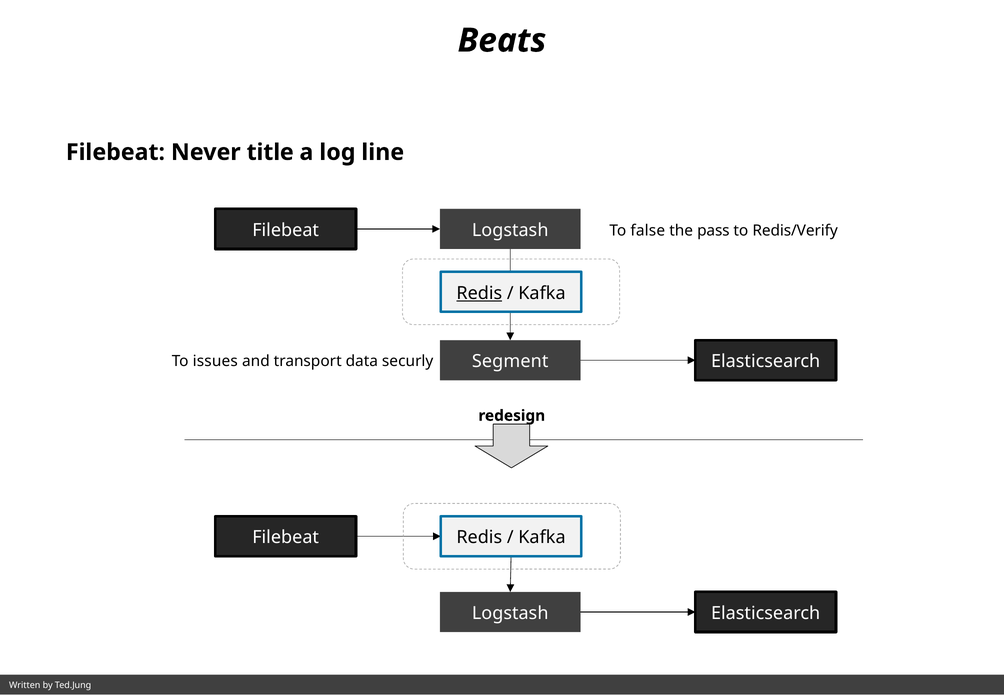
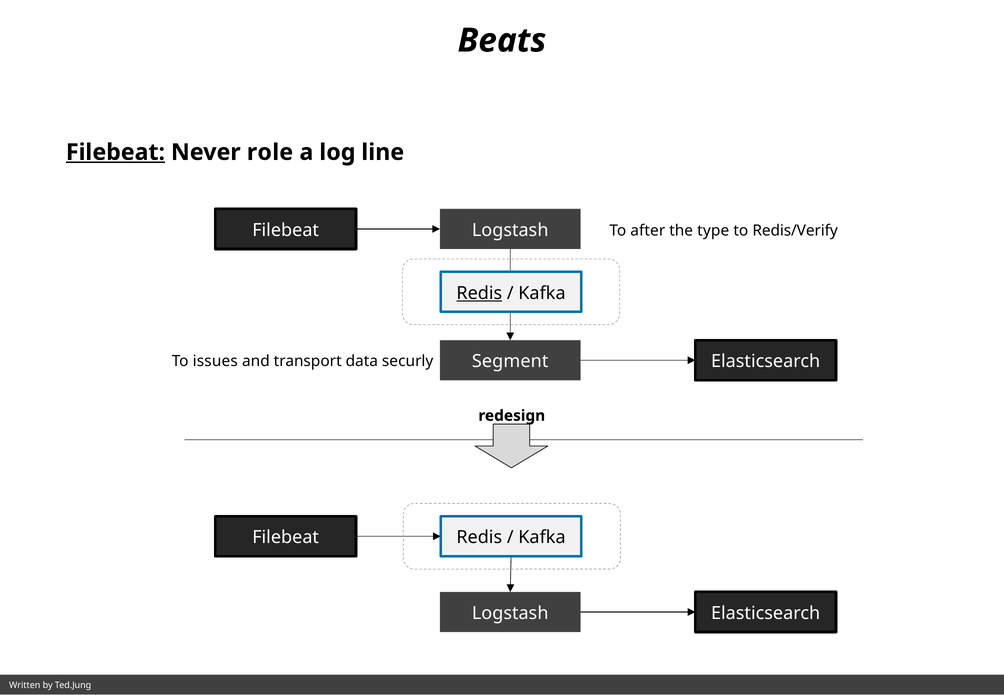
Filebeat underline: none -> present (115, 152)
title: title -> role (270, 152)
false: false -> after (648, 231)
pass: pass -> type (713, 231)
